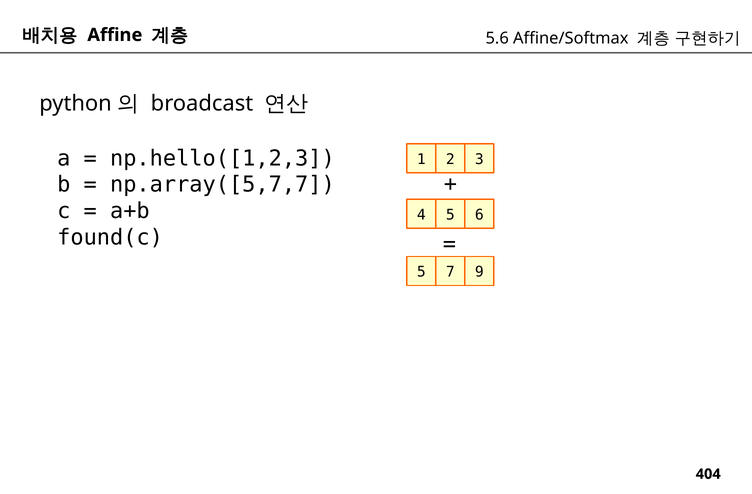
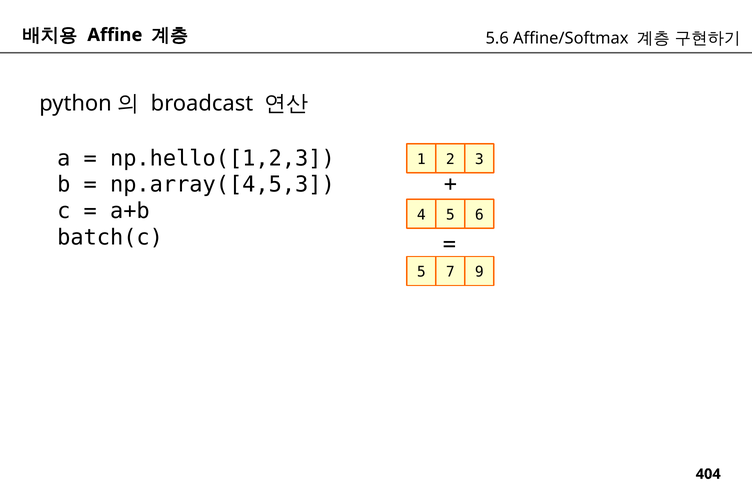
np.array([5,7,7: np.array([5,7,7 -> np.array([4,5,3 (222, 185)
found(c: found(c -> batch(c (110, 237)
